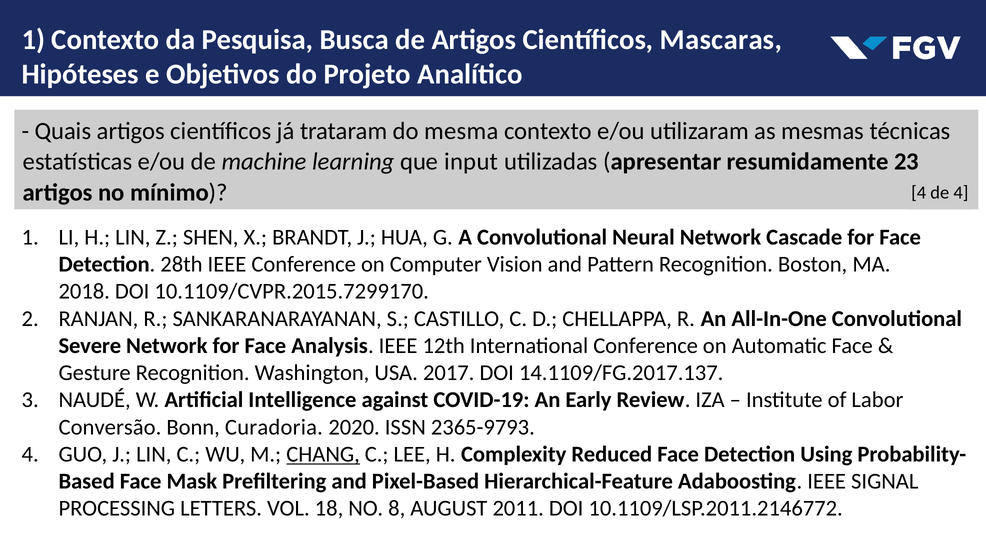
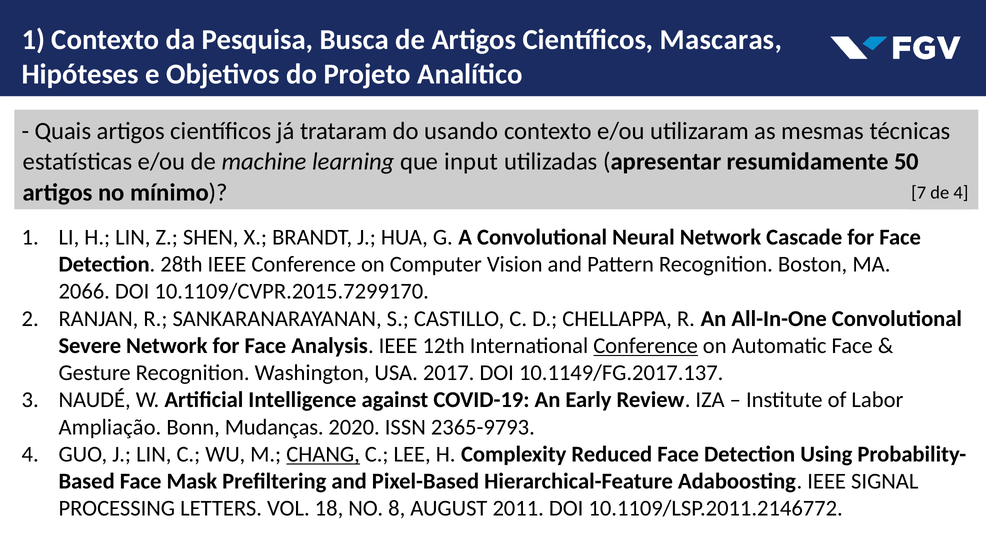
mesma: mesma -> usando (461, 131)
23: 23 -> 50 (906, 162)
4: 4 -> 7 (919, 192)
2018: 2018 -> 2066 (84, 291)
Conference underline: none -> present (646, 345)
14.1109/FG.2017.137: 14.1109/FG.2017.137 -> 10.1149/FG.2017.137 (621, 373)
Conversão: Conversão -> Ampliação (110, 427)
Curadoria: Curadoria -> Mudanças (274, 427)
